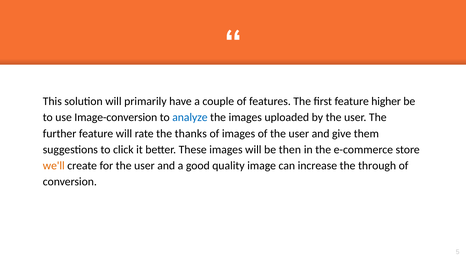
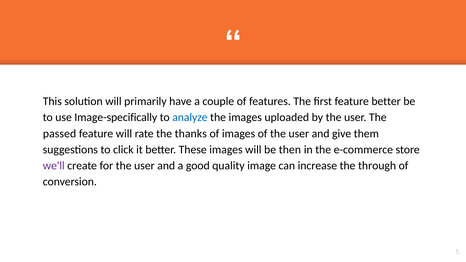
feature higher: higher -> better (386, 101)
Image-conversion: Image-conversion -> Image-specifically (116, 117)
further: further -> passed (60, 134)
we'll colour: orange -> purple (54, 166)
